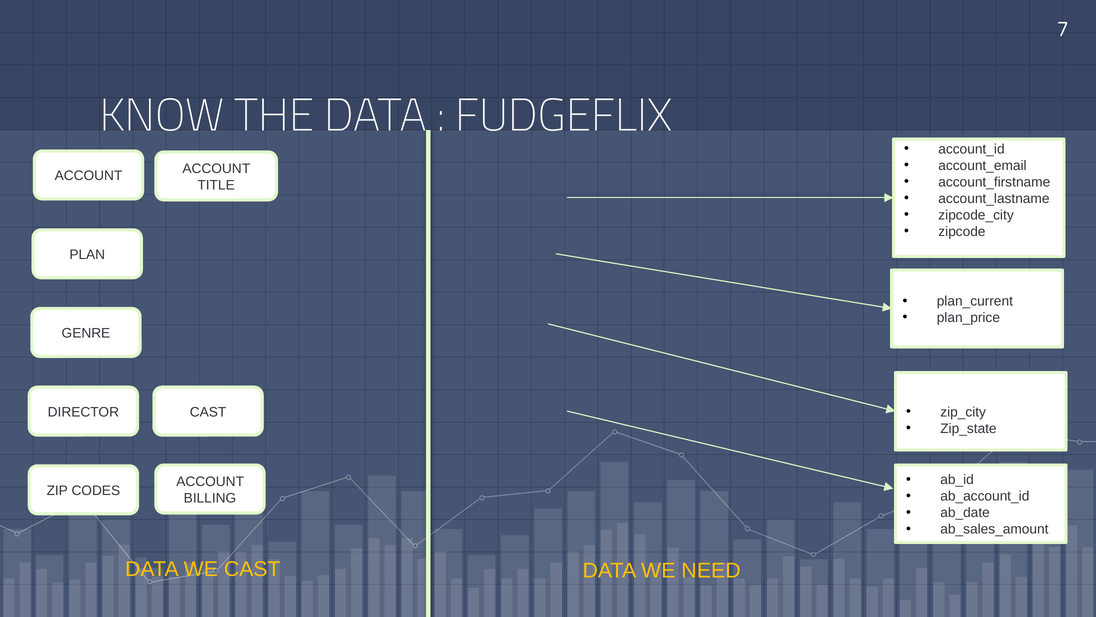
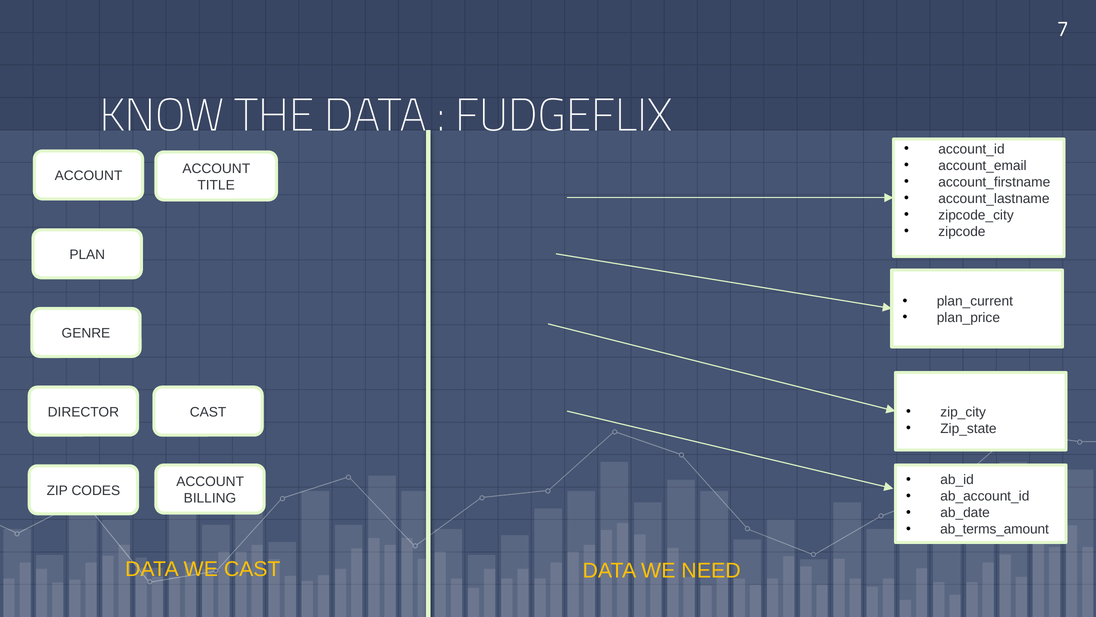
ab_sales_amount: ab_sales_amount -> ab_terms_amount (994, 529)
